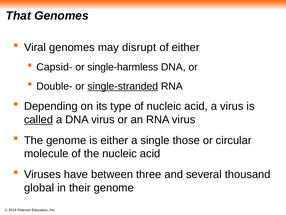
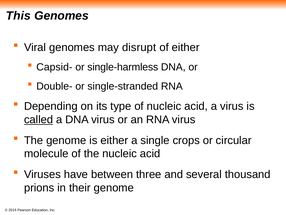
That: That -> This (18, 16)
single-stranded underline: present -> none (123, 86)
those: those -> crops (186, 140)
global: global -> prions (39, 187)
